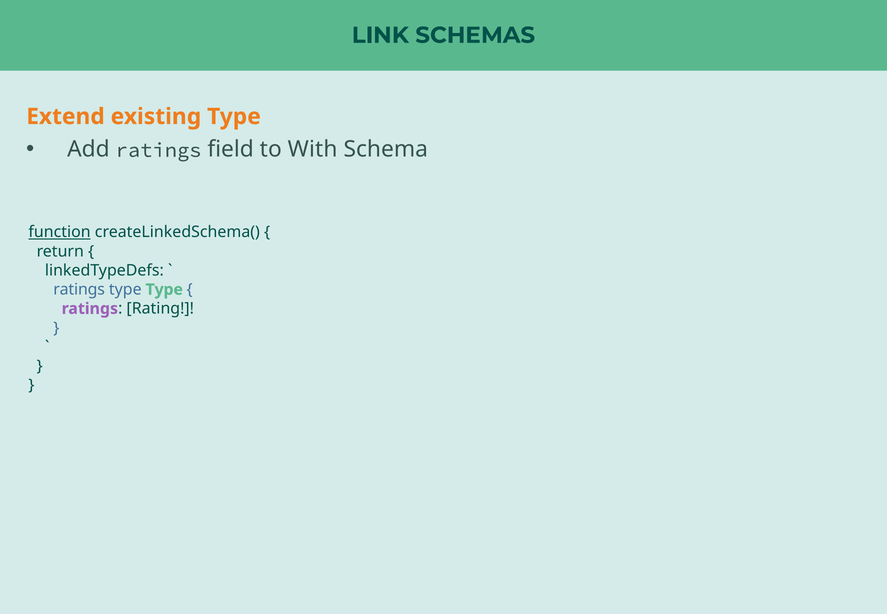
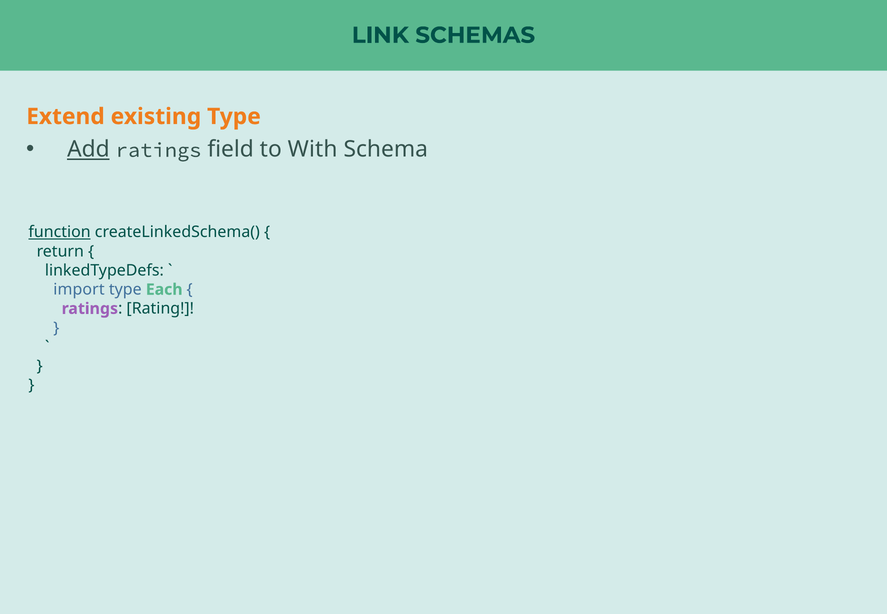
Add underline: none -> present (88, 149)
ratings: ratings -> import (79, 290)
type Type: Type -> Each (164, 290)
